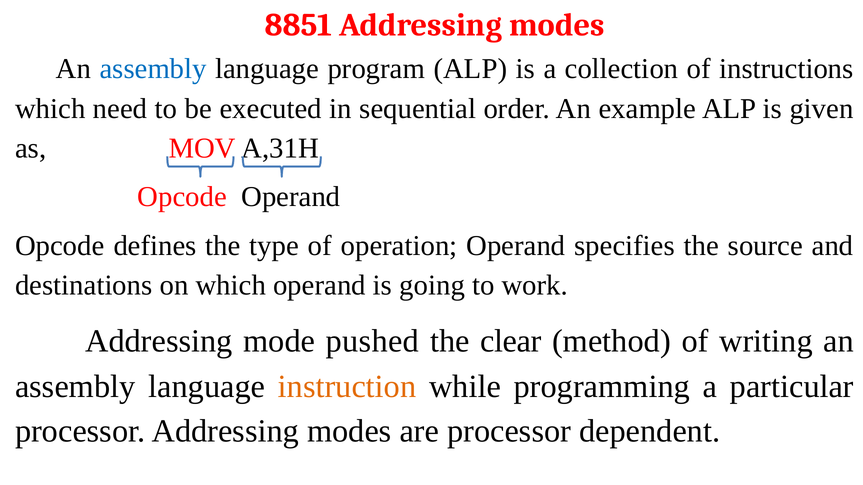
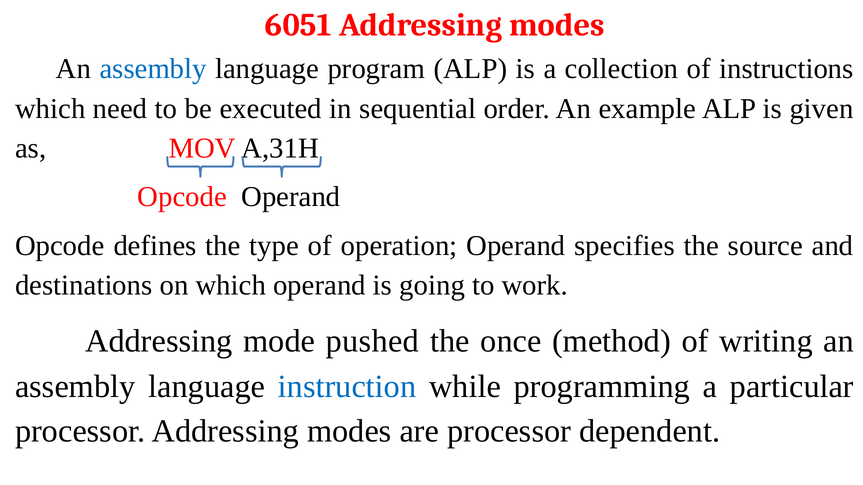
8851: 8851 -> 6051 (298, 25)
clear: clear -> once (511, 341)
instruction colour: orange -> blue (347, 387)
